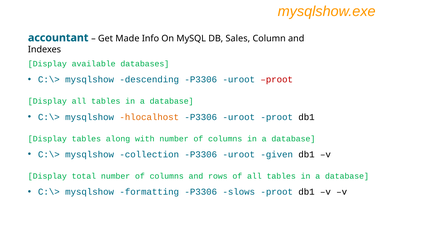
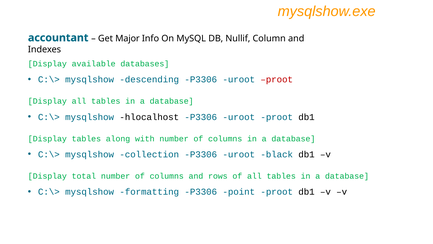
Made: Made -> Major (127, 38)
Sales: Sales -> Nullif (238, 38)
hlocalhost colour: orange -> black (149, 117)
given: given -> black (277, 154)
slows: slows -> point (239, 192)
